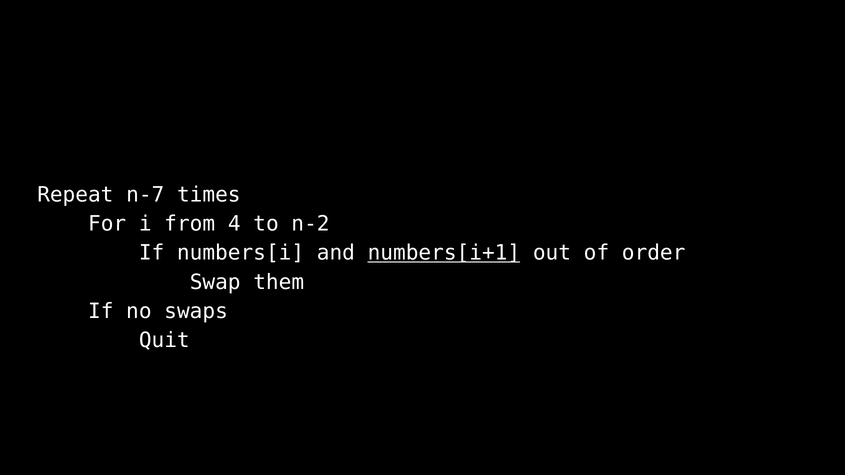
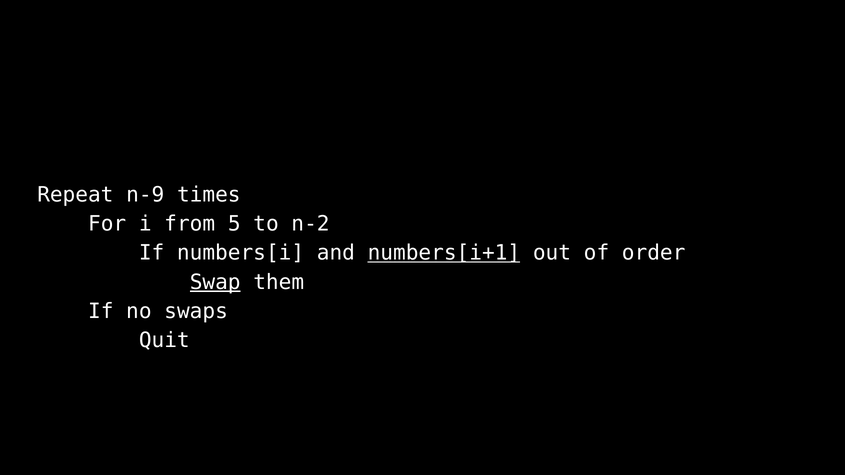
n-7: n-7 -> n-9 (145, 195)
4: 4 -> 5 (234, 224)
Swap underline: none -> present (215, 282)
